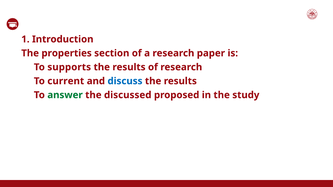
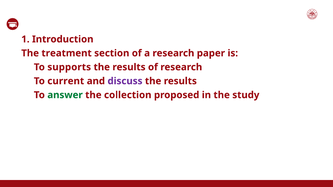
properties: properties -> treatment (67, 53)
discuss colour: blue -> purple (125, 81)
discussed: discussed -> collection (128, 95)
